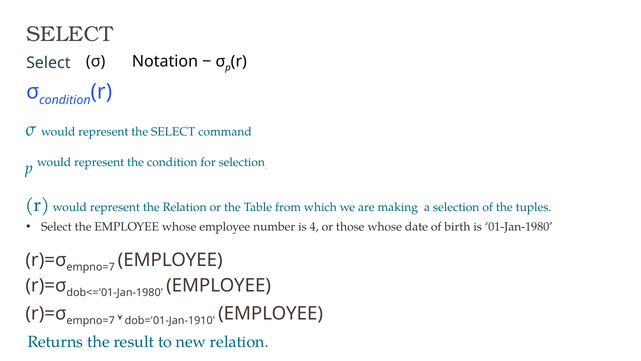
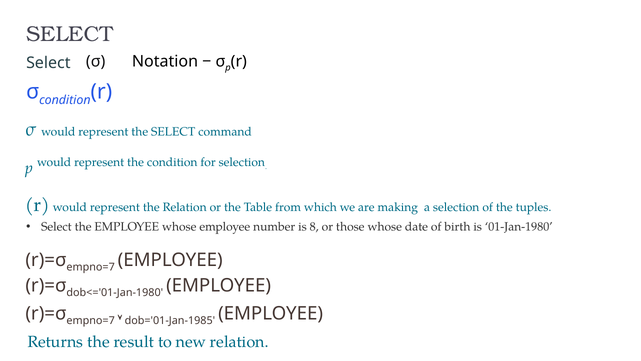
4: 4 -> 8 (314, 227)
dob='01-Jan-1910: dob='01-Jan-1910 -> dob='01-Jan-1985 (170, 321)
